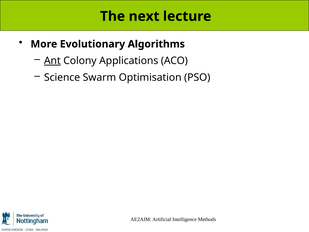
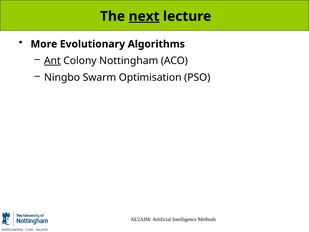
next underline: none -> present (144, 16)
Applications: Applications -> Nottingham (129, 61)
Science: Science -> Ningbo (62, 77)
